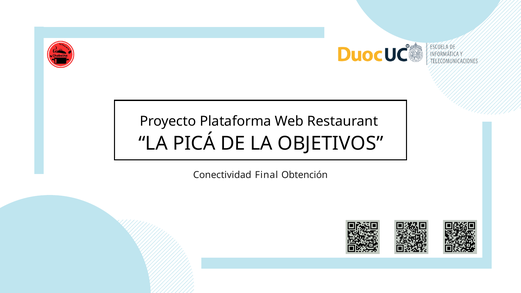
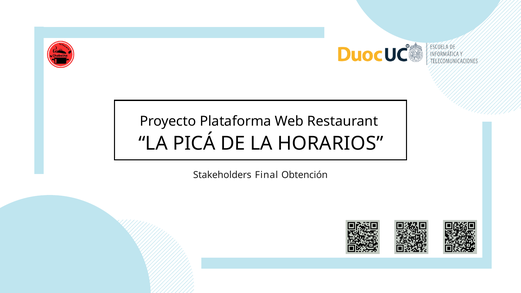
OBJETIVOS: OBJETIVOS -> HORARIOS (330, 143)
Conectividad: Conectividad -> Stakeholders (222, 175)
